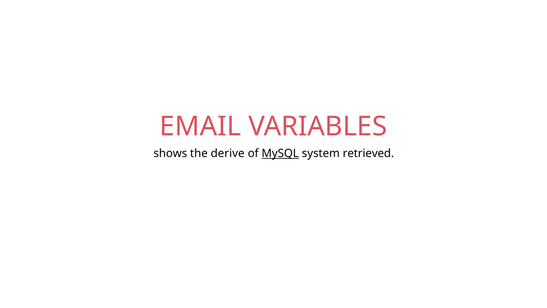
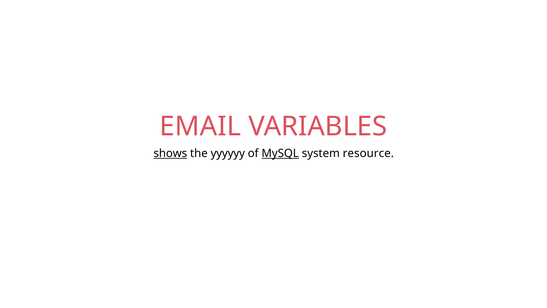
shows underline: none -> present (170, 153)
derive: derive -> yyyyyy (228, 153)
retrieved: retrieved -> resource (368, 153)
